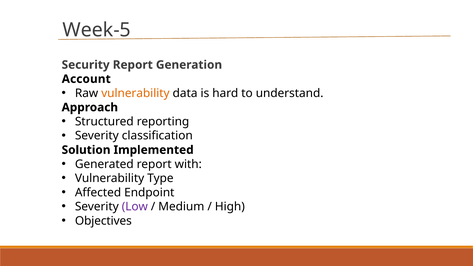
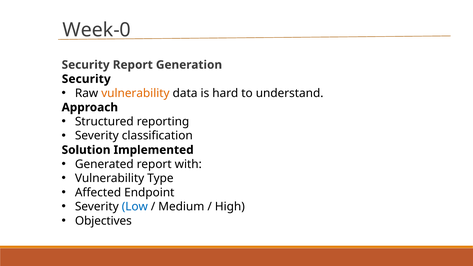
Week-5: Week-5 -> Week-0 (97, 30)
Account: Account -> Security (86, 79)
Low colour: purple -> blue (135, 207)
